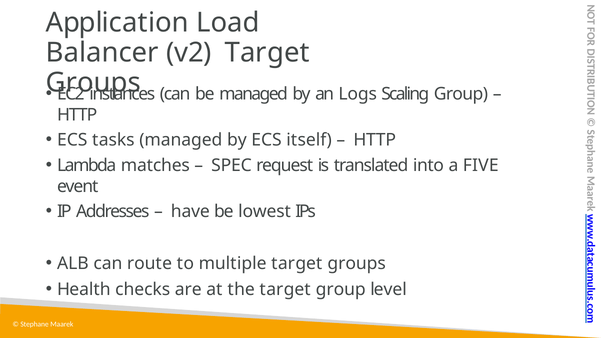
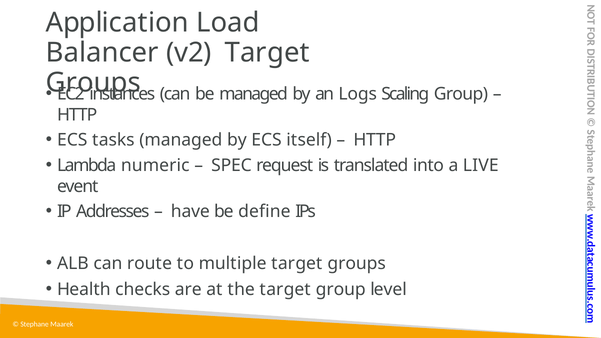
matches: matches -> numeric (155, 166)
FIVE: FIVE -> LIVE (481, 166)
lowest: lowest -> define (264, 212)
